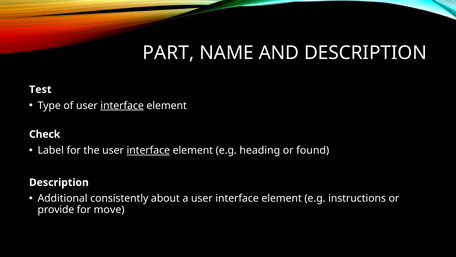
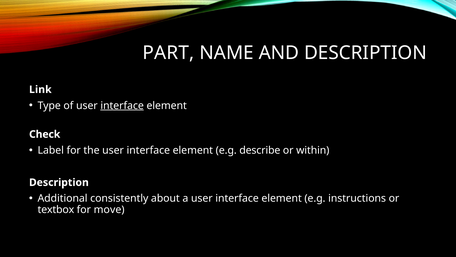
Test: Test -> Link (40, 89)
interface underline: present -> none (148, 150)
heading: heading -> describe (260, 150)
found: found -> within (313, 150)
provide: provide -> textbox (56, 209)
